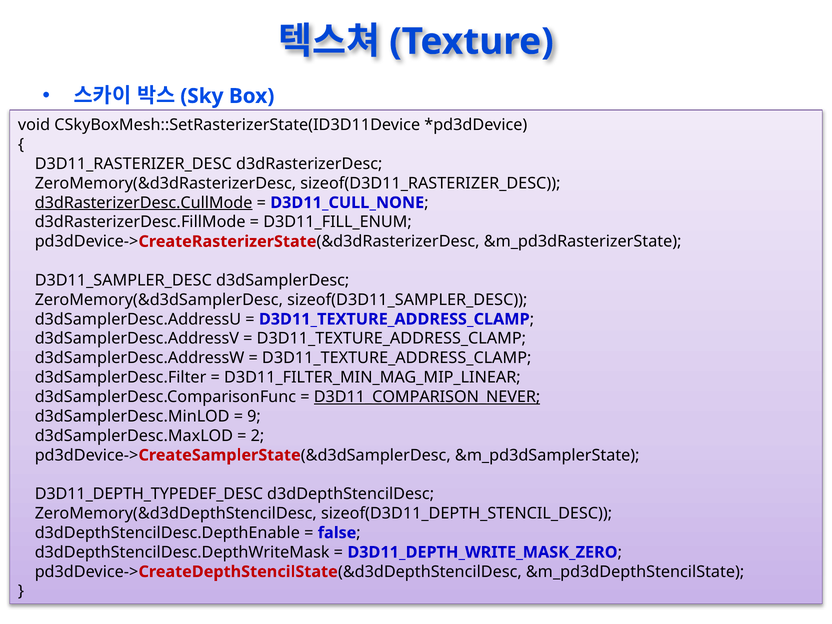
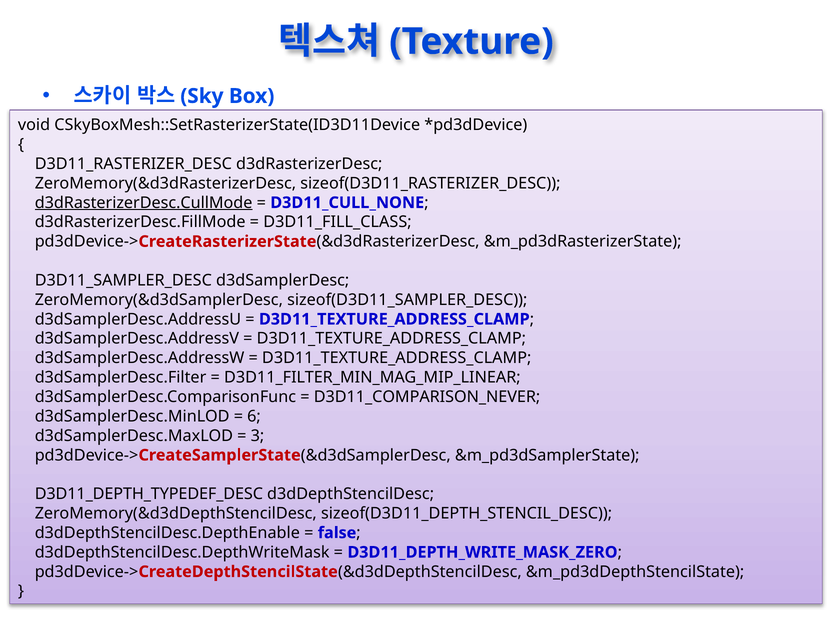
D3D11_FILL_ENUM: D3D11_FILL_ENUM -> D3D11_FILL_CLASS (337, 222)
D3D11_COMPARISON_NEVER underline: present -> none (427, 397)
9: 9 -> 6 (254, 416)
2: 2 -> 3 (257, 436)
